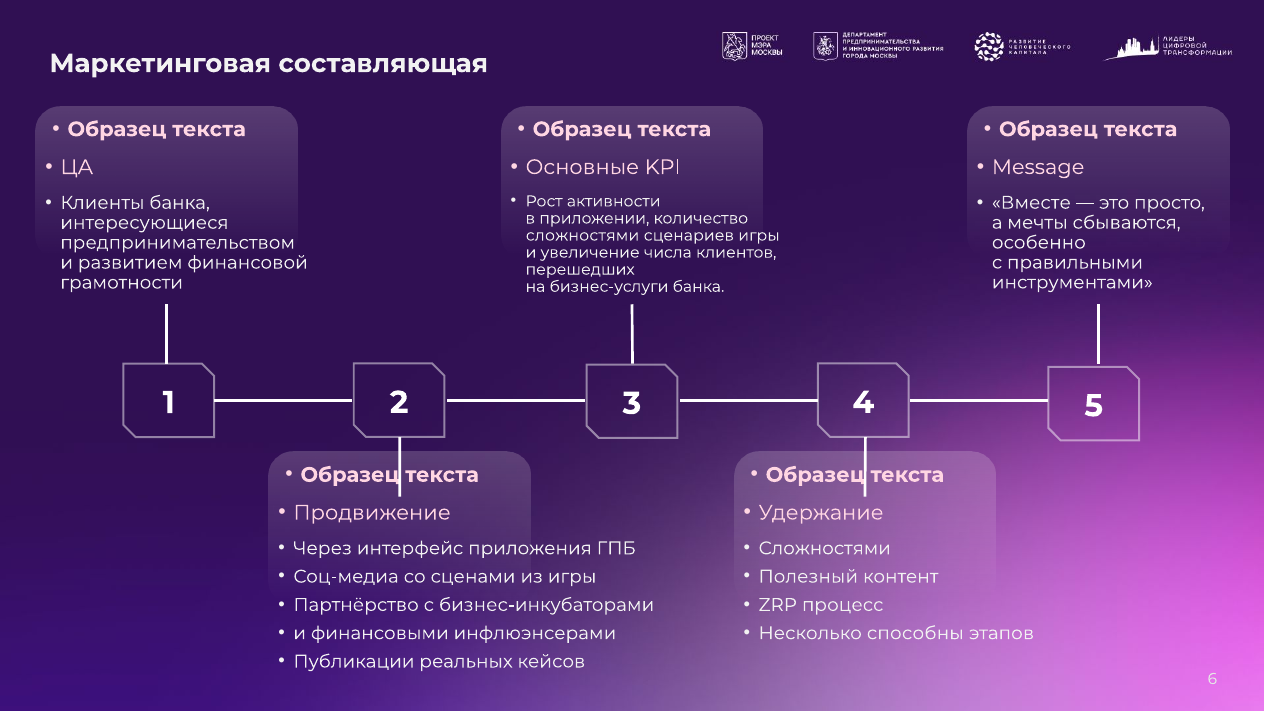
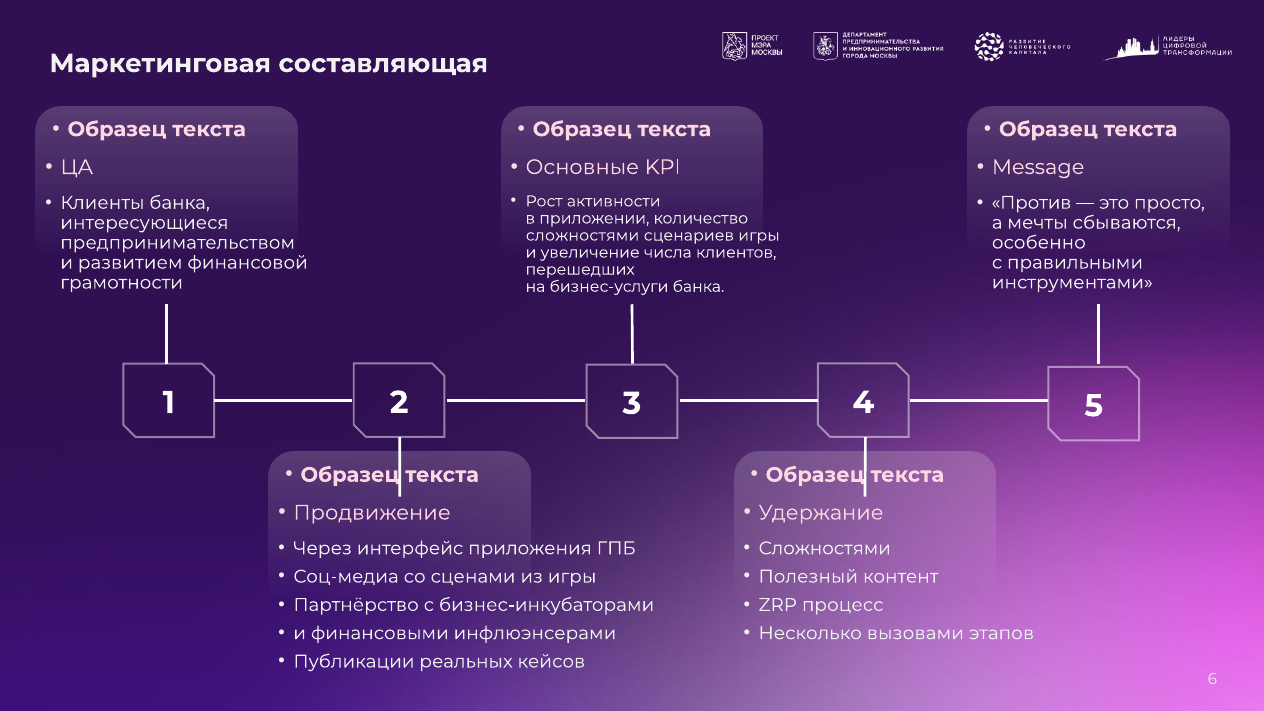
Вместе: Вместе -> Против (1031, 203)
способны: способны -> вызовами (915, 633)
